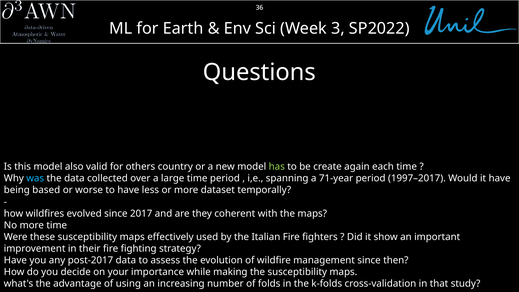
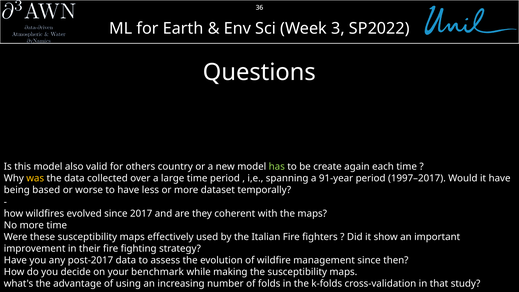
was colour: light blue -> yellow (35, 178)
71-year: 71-year -> 91-year (336, 178)
importance: importance -> benchmark (158, 272)
